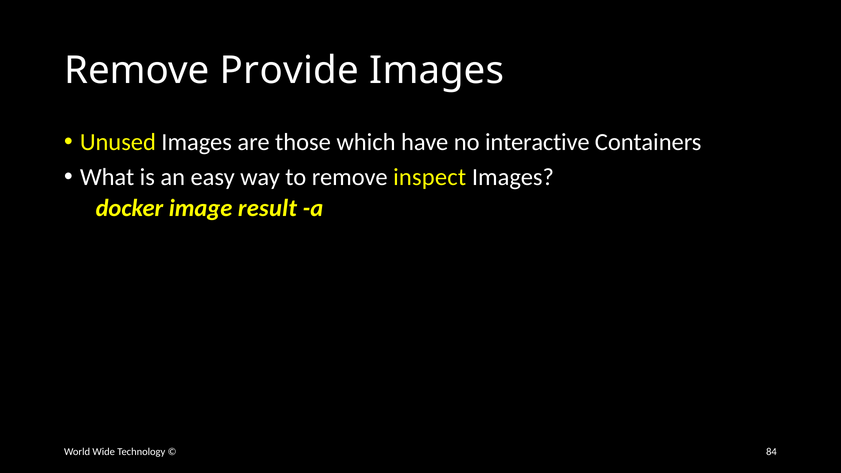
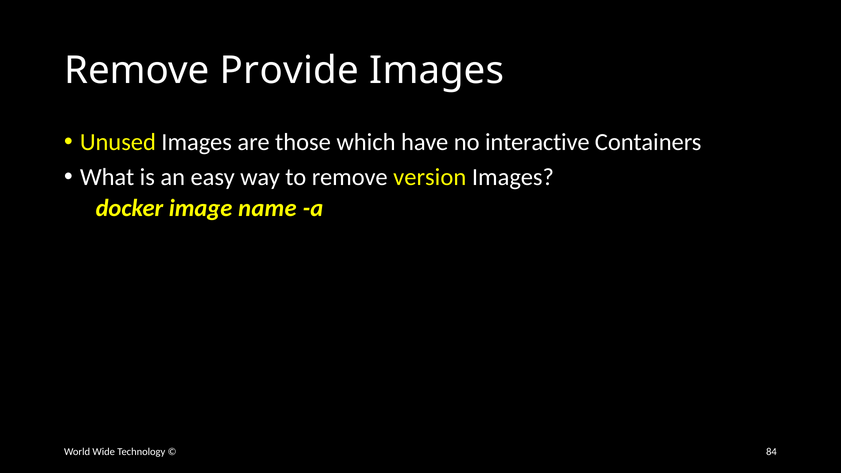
inspect: inspect -> version (430, 177)
result: result -> name (267, 208)
